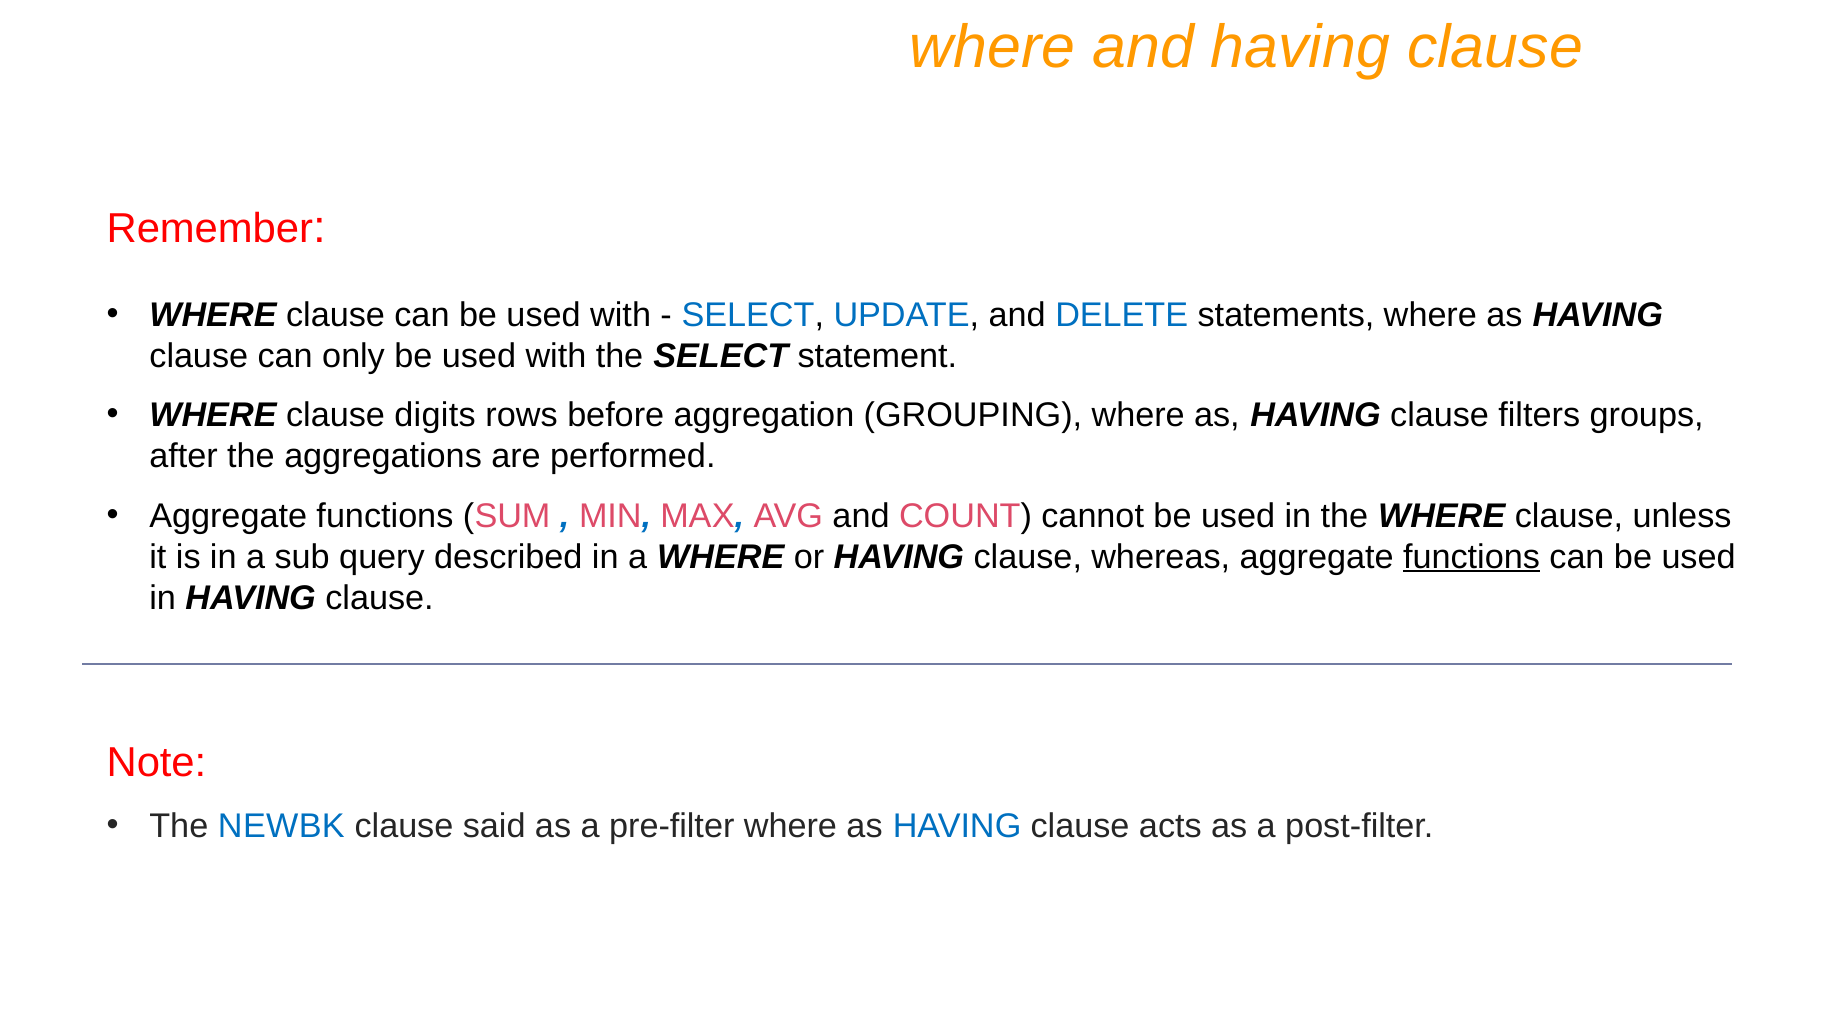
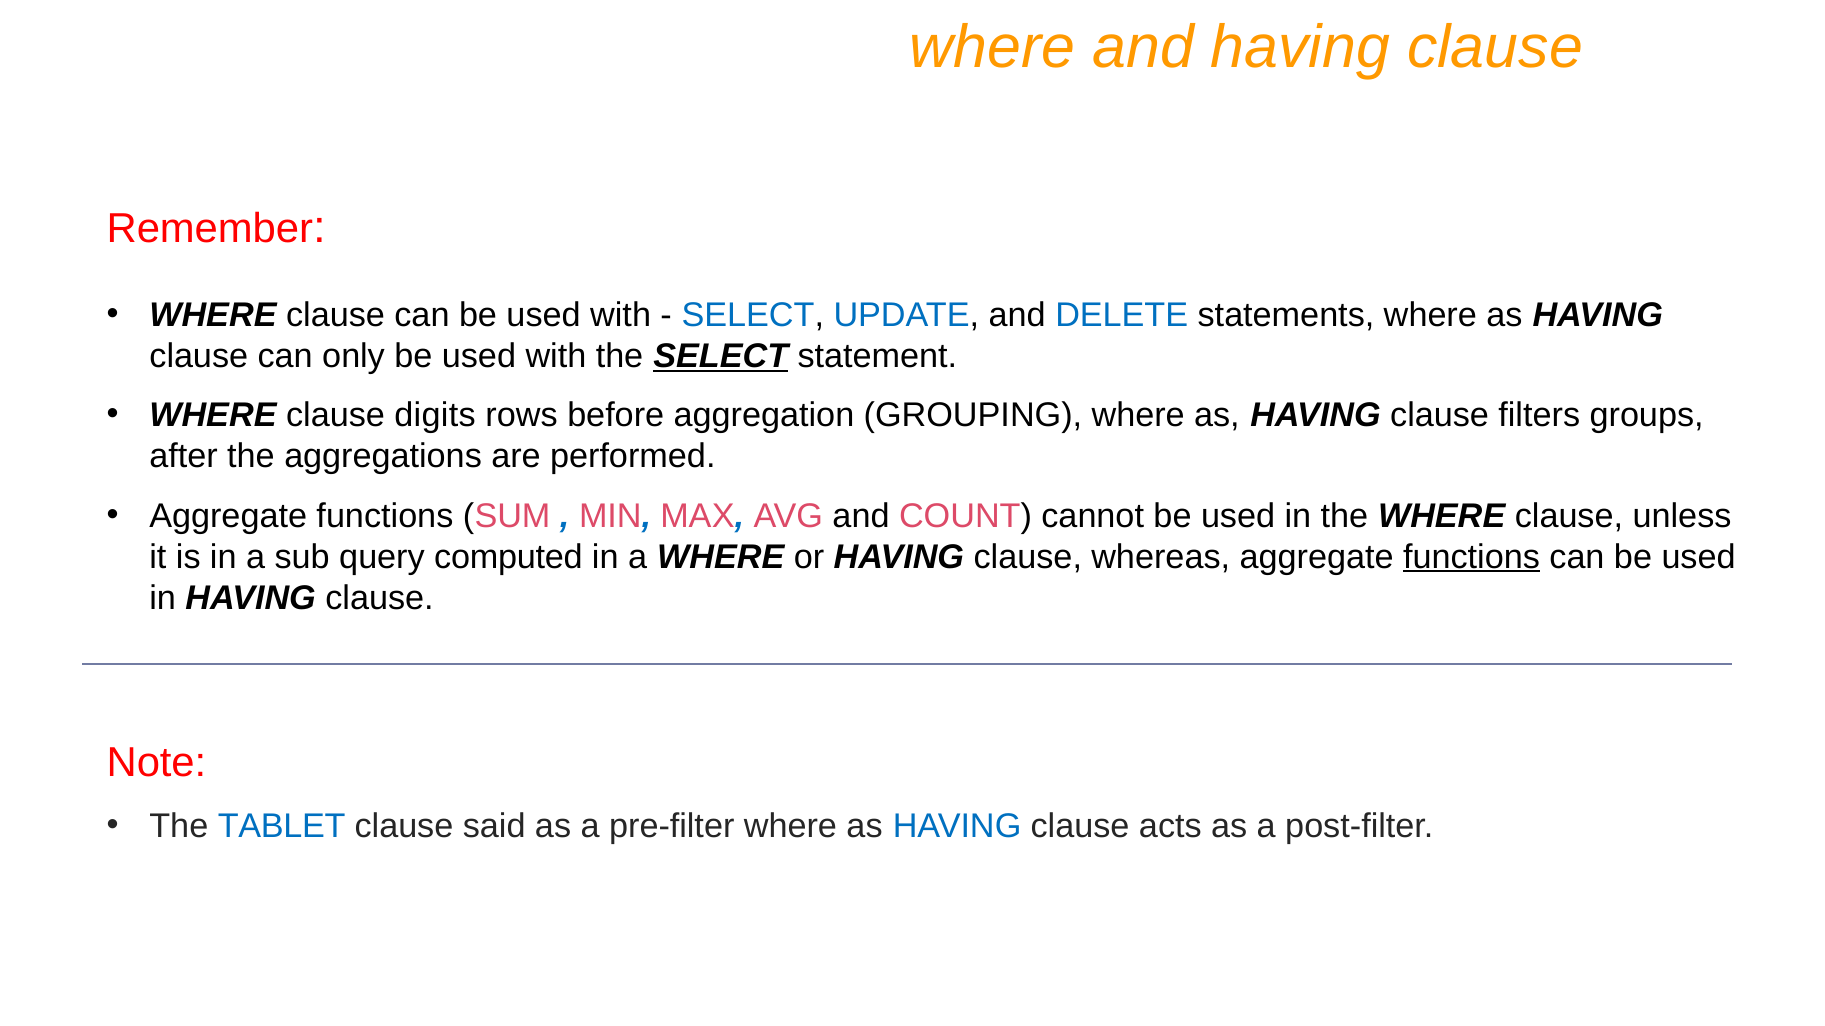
SELECT underline: none -> present (721, 356)
described: described -> computed (508, 557)
NEWBK: NEWBK -> TABLET (282, 827)
